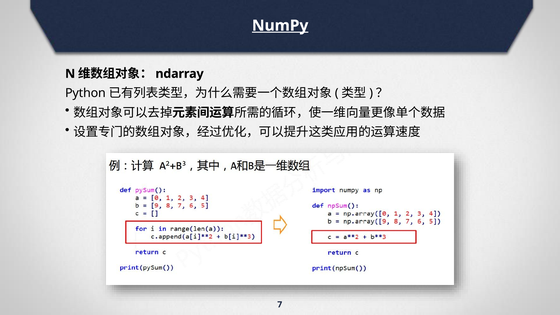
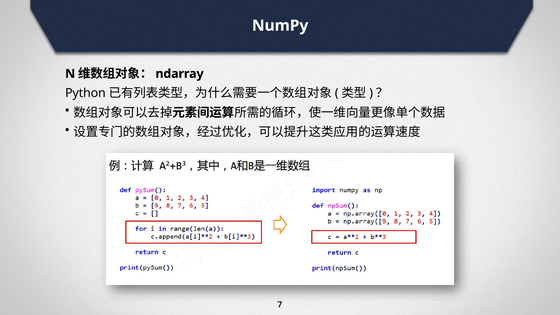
NumPy underline: present -> none (280, 26)
